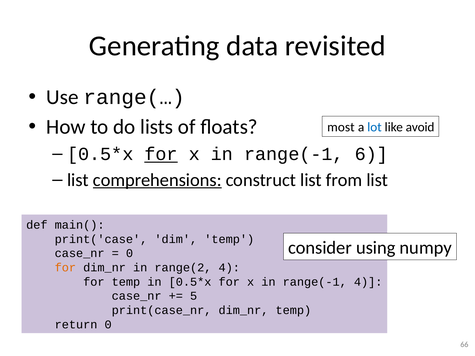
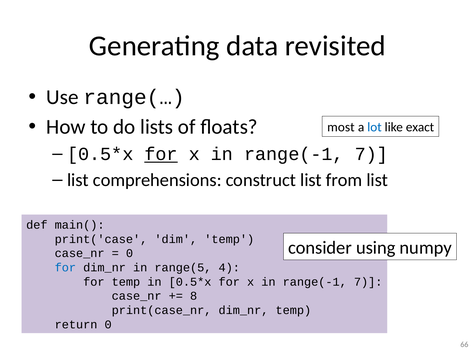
avoid: avoid -> exact (420, 127)
6: 6 -> 7 (371, 154)
comprehensions underline: present -> none (157, 180)
for colour: orange -> blue (65, 268)
range(2: range(2 -> range(5 (183, 268)
4: 4 -> 7 (368, 282)
5: 5 -> 8 (194, 296)
